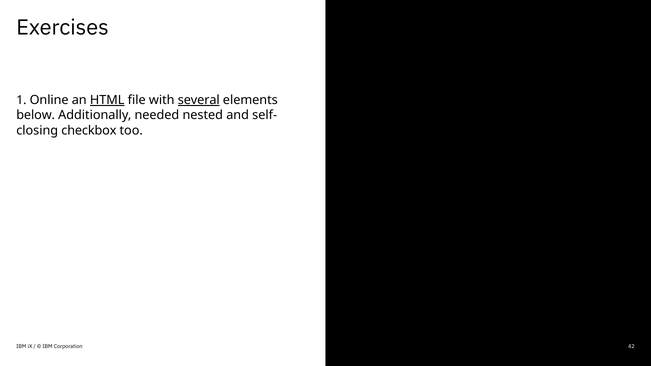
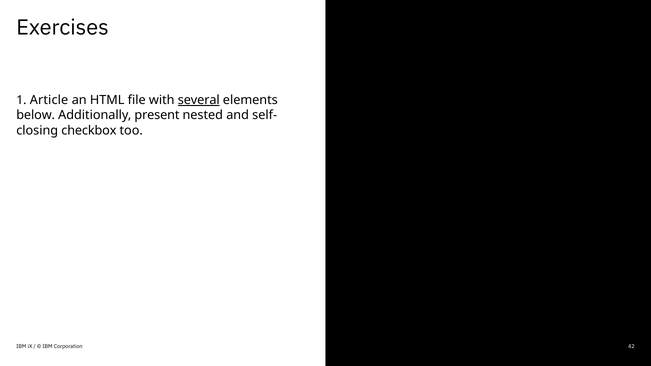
Online: Online -> Article (49, 100)
HTML underline: present -> none (107, 100)
needed: needed -> present (157, 115)
